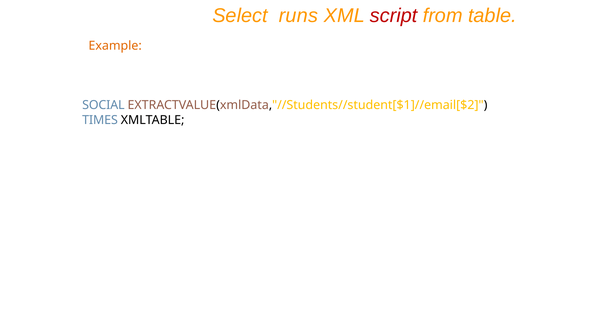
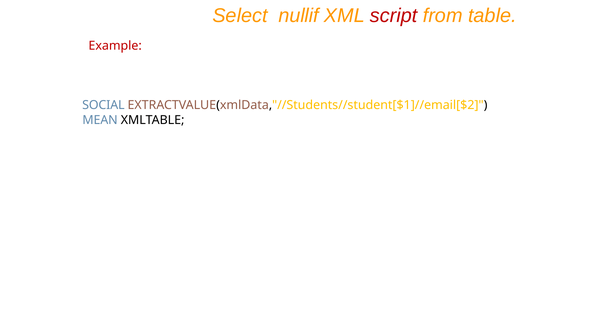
runs: runs -> nullif (299, 16)
Example colour: orange -> red (115, 46)
TIMES: TIMES -> MEAN (100, 120)
